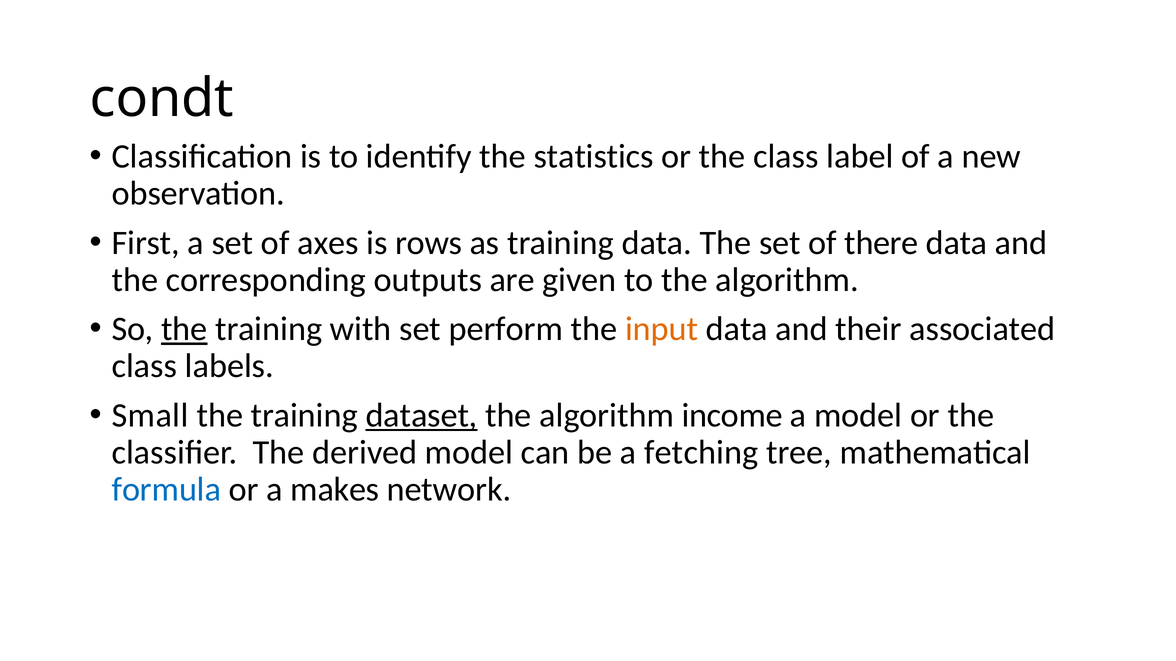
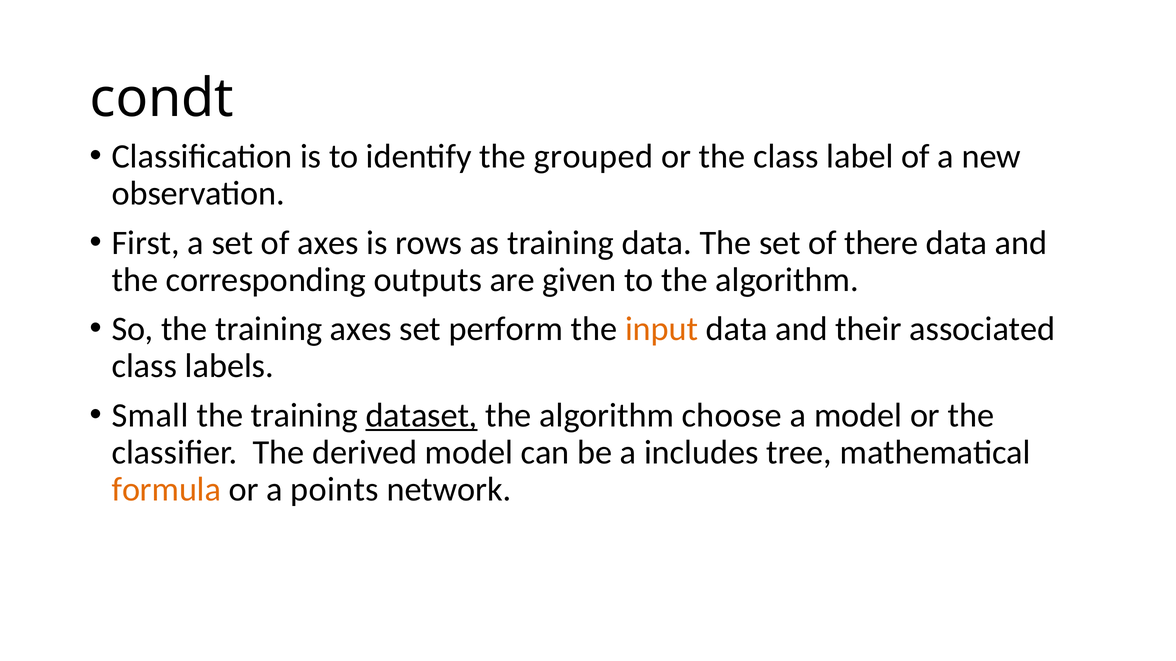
statistics: statistics -> grouped (593, 157)
the underline: present -> none (184, 329)
training with: with -> axes (361, 329)
income: income -> choose (732, 416)
fetching: fetching -> includes (701, 453)
formula colour: blue -> orange (166, 490)
makes: makes -> points (335, 490)
